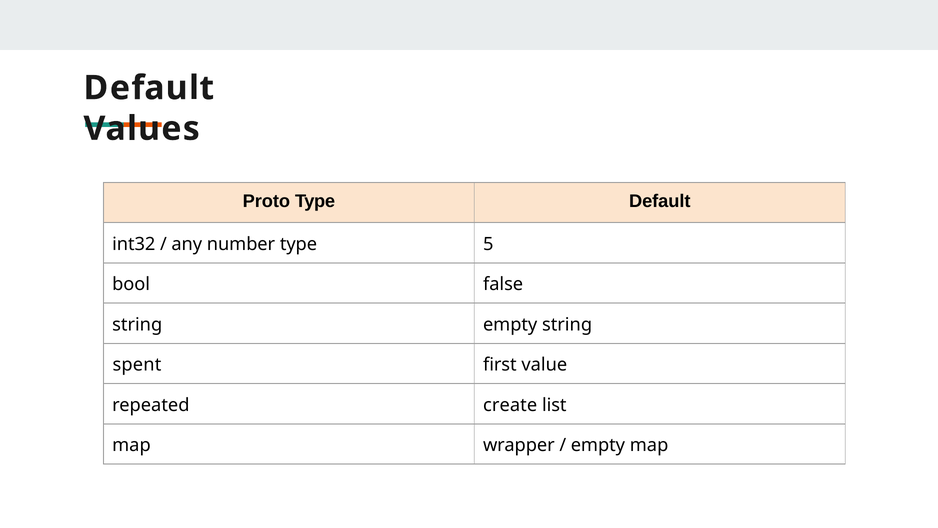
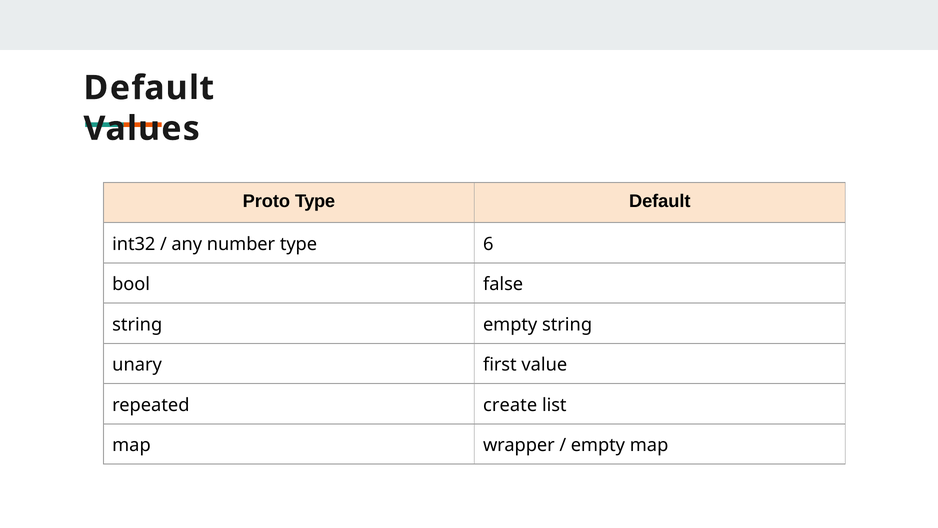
5: 5 -> 6 (488, 244)
spent: spent -> unary (137, 365)
